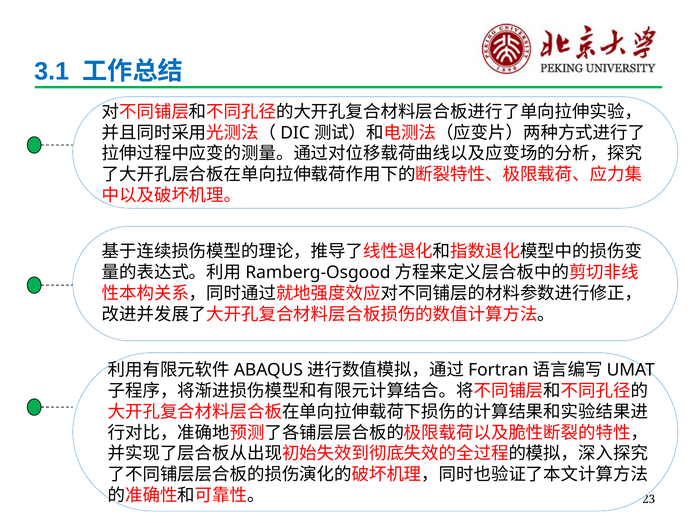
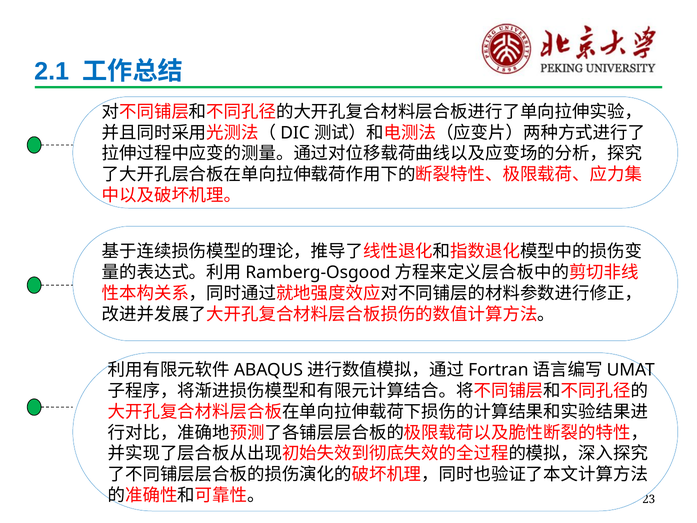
3.1: 3.1 -> 2.1 (52, 71)
